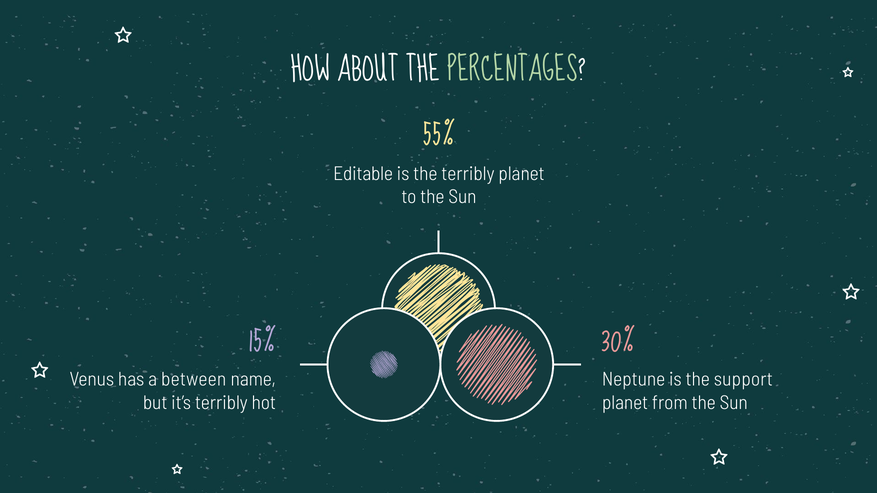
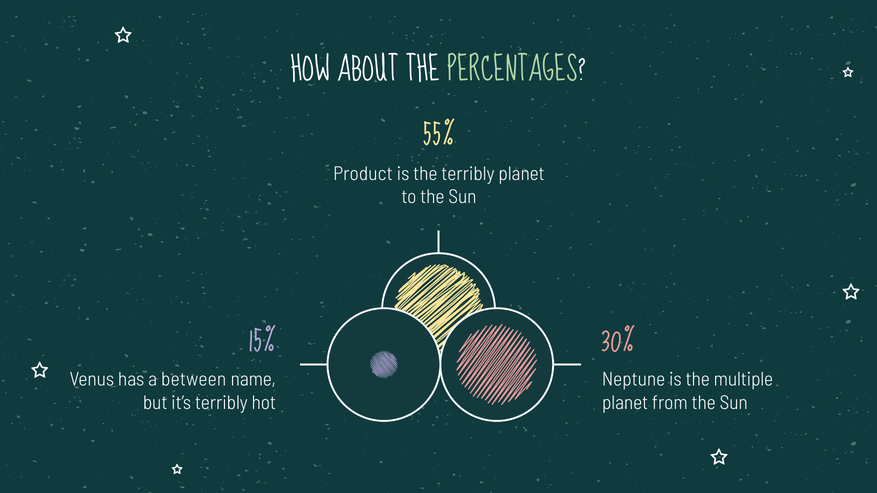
Editable: Editable -> Product (363, 174)
support: support -> multiple (743, 380)
